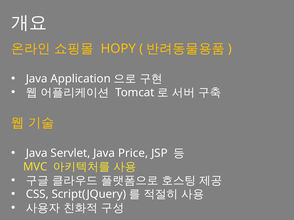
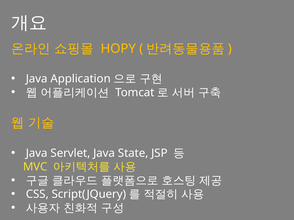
Price: Price -> State (133, 153)
